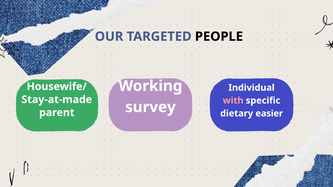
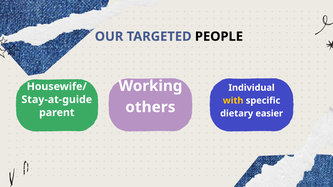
Stay-at-made: Stay-at-made -> Stay-at-guide (57, 100)
with colour: pink -> yellow (233, 101)
survey: survey -> others (150, 107)
